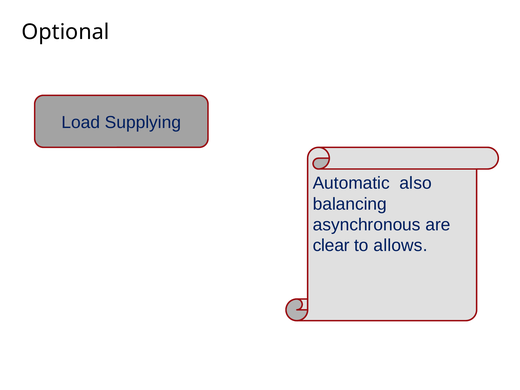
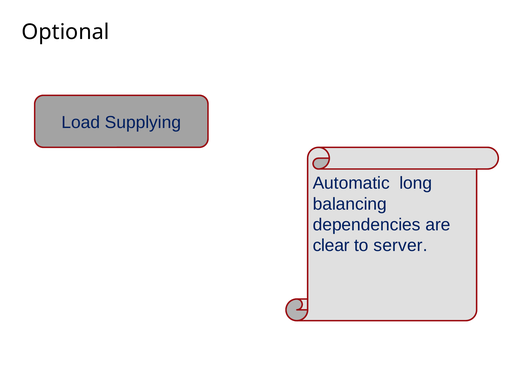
also: also -> long (416, 183)
asynchronous: asynchronous -> dependencies (367, 225)
allows: allows -> server (401, 246)
